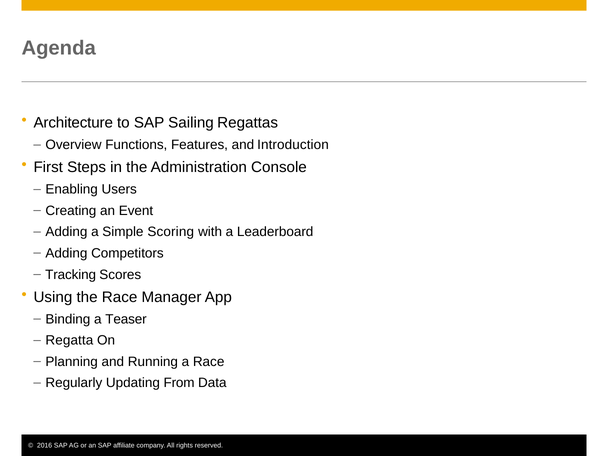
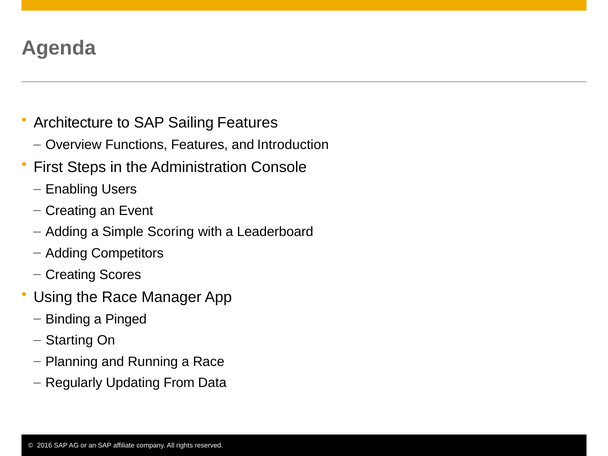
Sailing Regattas: Regattas -> Features (248, 123)
Tracking: Tracking -> Creating (71, 275)
Teaser: Teaser -> Pinged (126, 319)
Regatta: Regatta -> Starting (69, 340)
